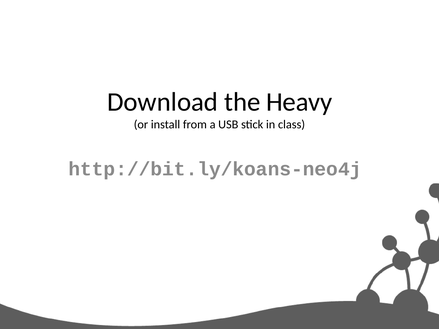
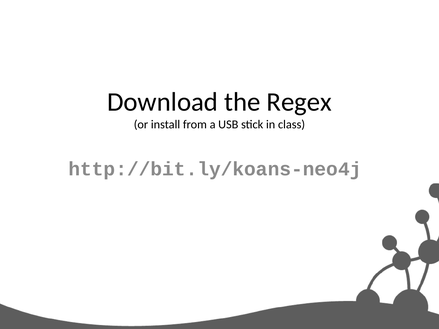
Heavy: Heavy -> Regex (299, 102)
